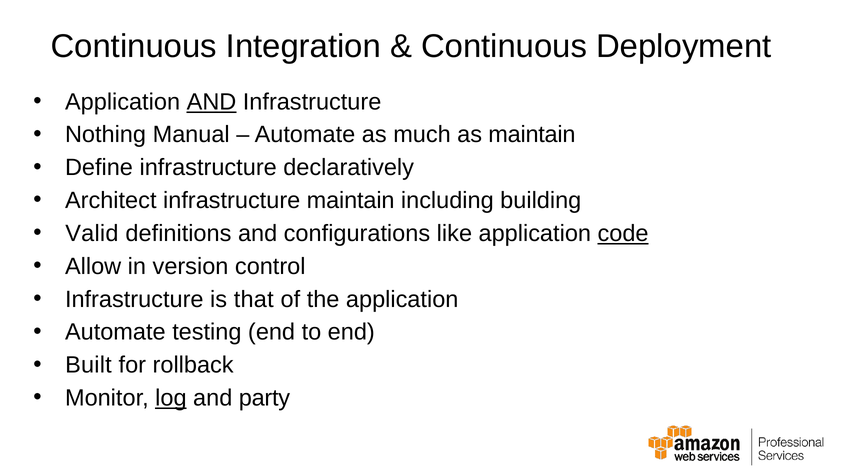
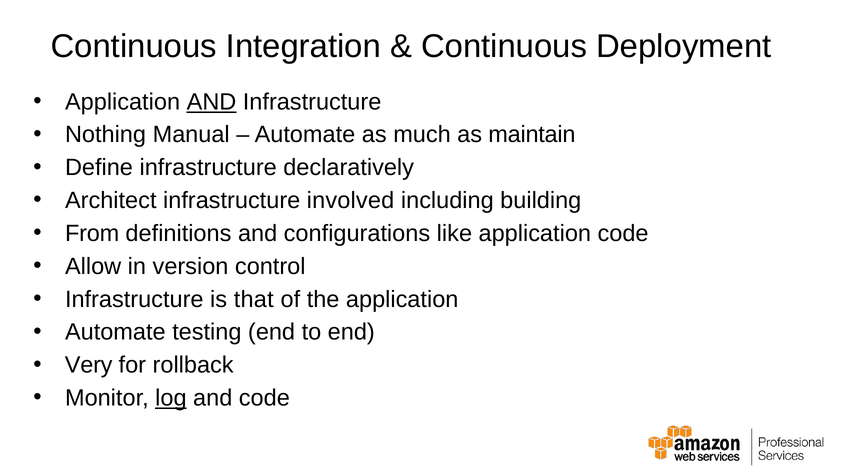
infrastructure maintain: maintain -> involved (350, 201)
Valid: Valid -> From (92, 233)
code underline: present -> none (623, 233)
Built: Built -> Very (89, 365)
and party: party -> code (264, 398)
